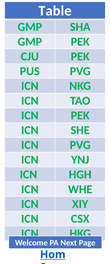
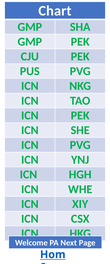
Table: Table -> Chart (55, 11)
